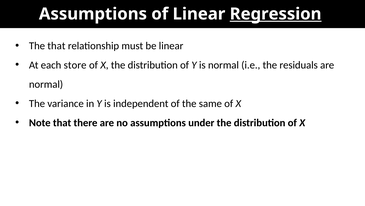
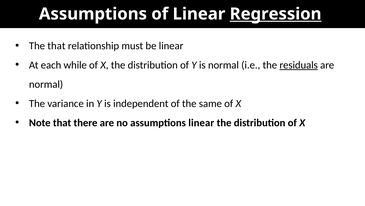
store: store -> while (75, 65)
residuals underline: none -> present (299, 65)
assumptions under: under -> linear (201, 122)
